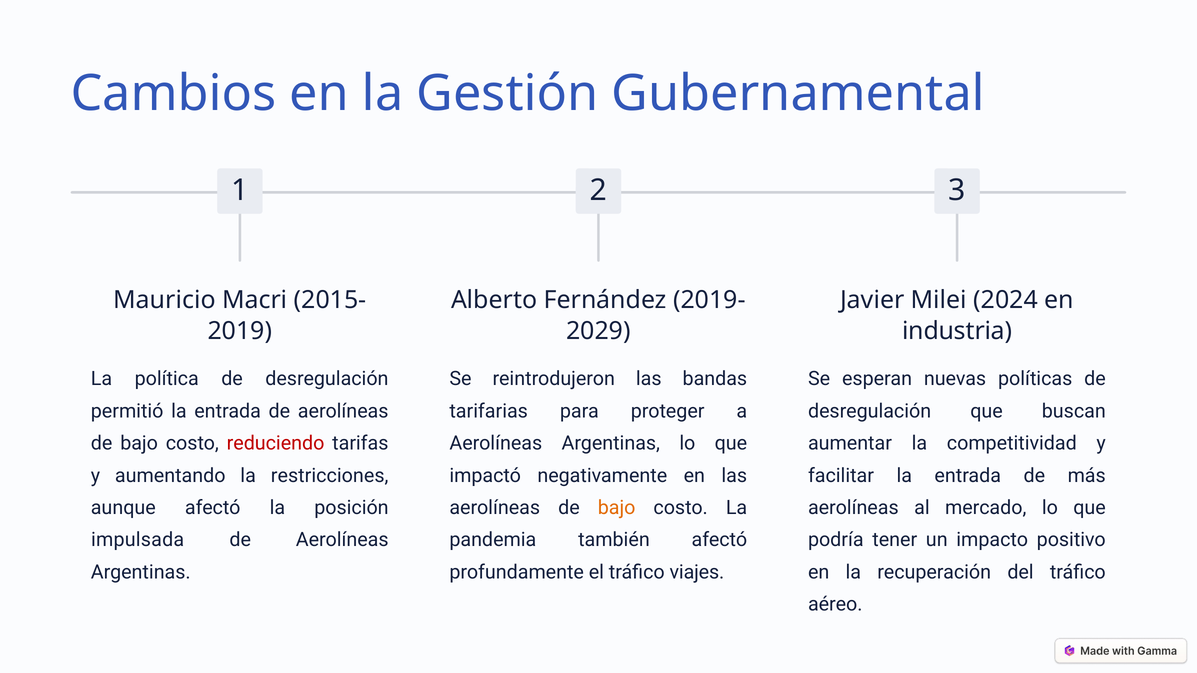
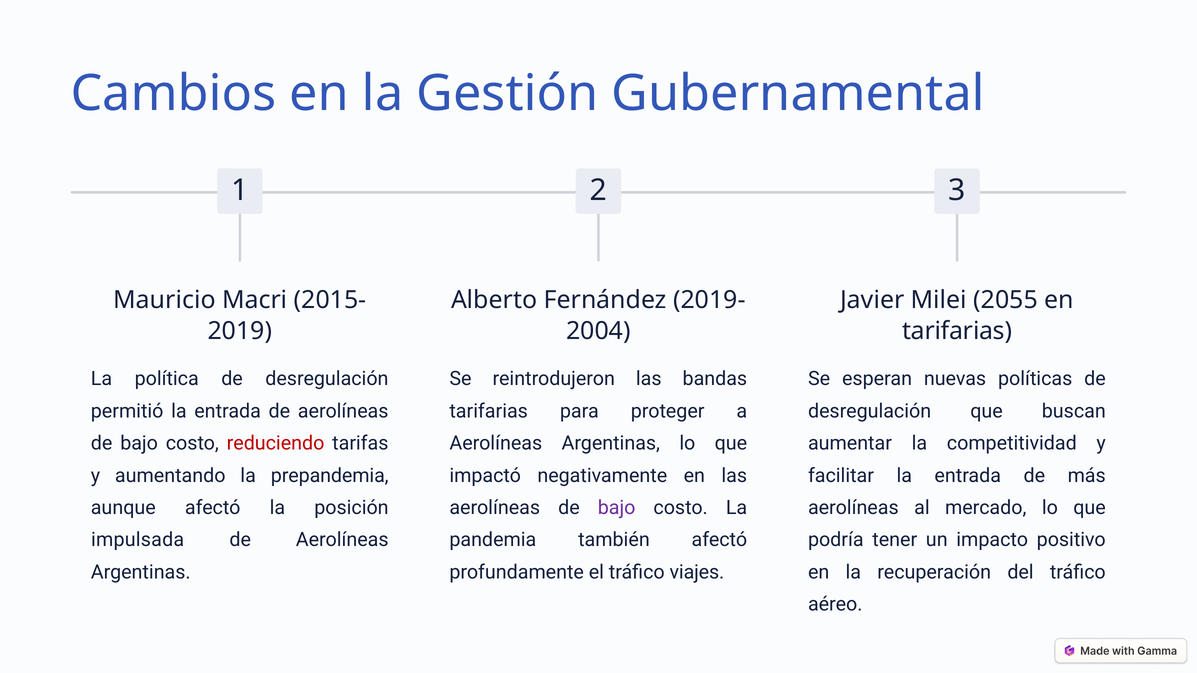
2024: 2024 -> 2055 (1006, 300)
2029: 2029 -> 2004 (598, 331)
industria: industria -> tarifarias (957, 331)
restricciones: restricciones -> prepandemia (330, 476)
bajo colour: orange -> purple (617, 508)
